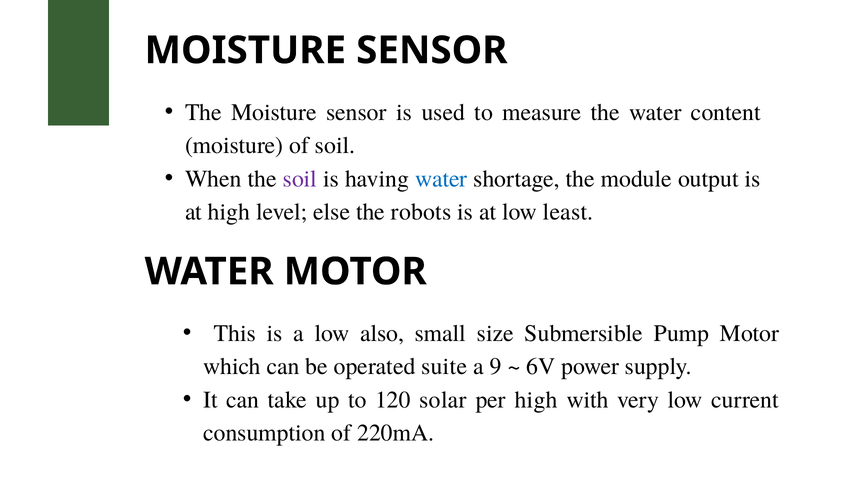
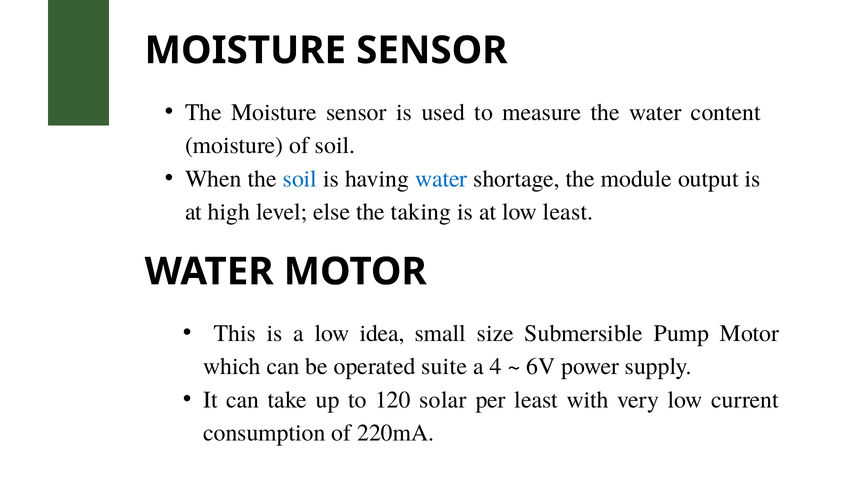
soil colour: purple -> blue (300, 179)
robots: robots -> taking (421, 212)
also: also -> idea (382, 333)
9: 9 -> 4 (496, 367)
per high: high -> least (536, 400)
